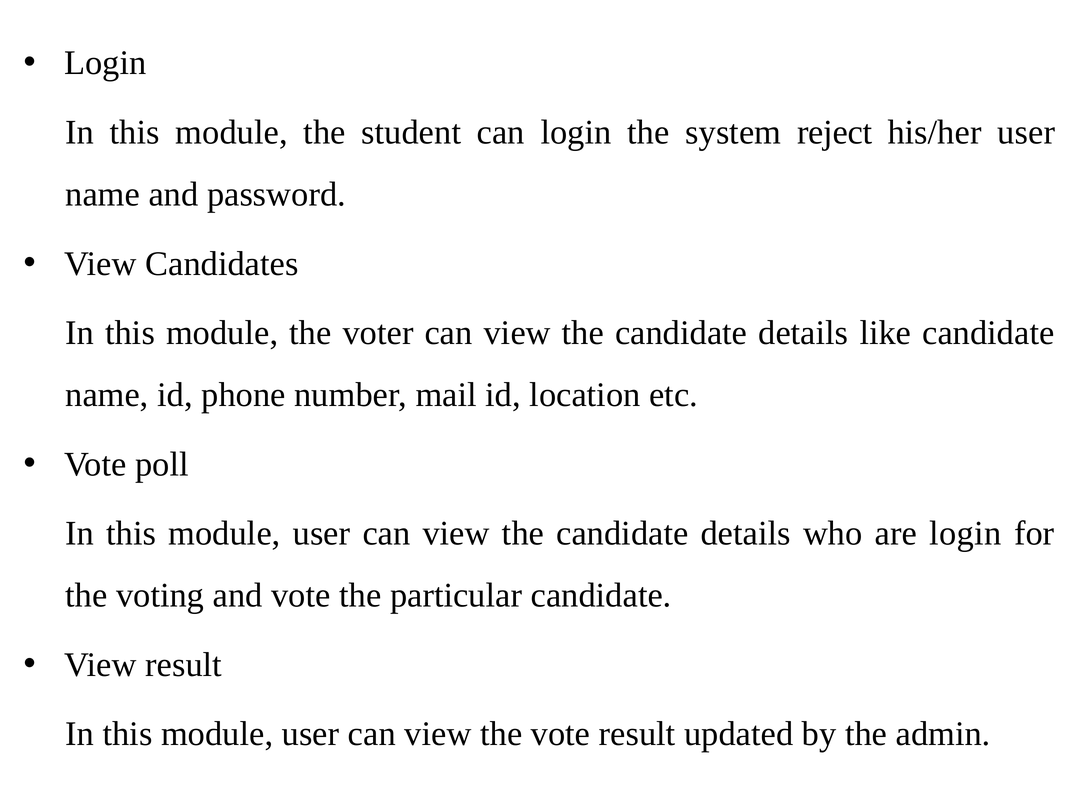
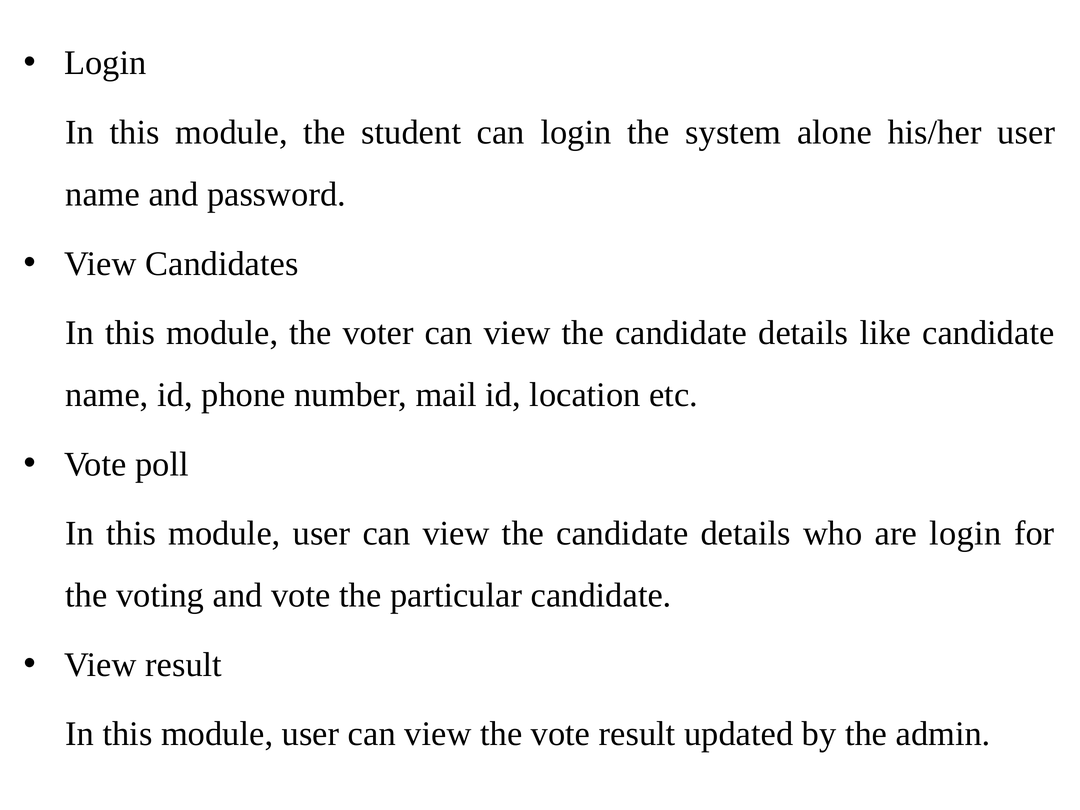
reject: reject -> alone (834, 132)
